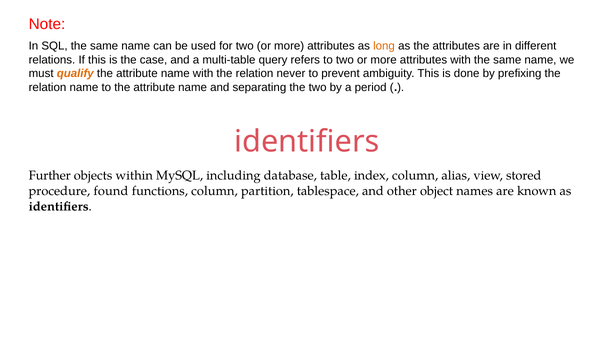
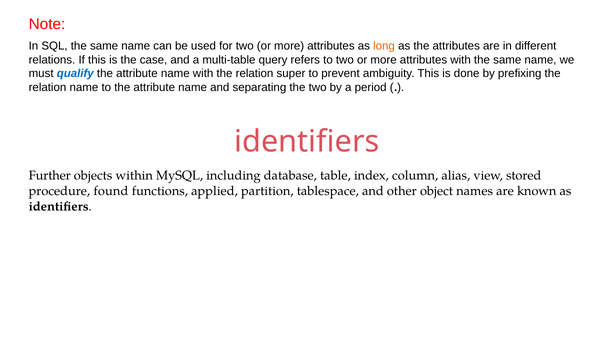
qualify colour: orange -> blue (75, 74)
never: never -> super (291, 74)
functions column: column -> applied (215, 191)
